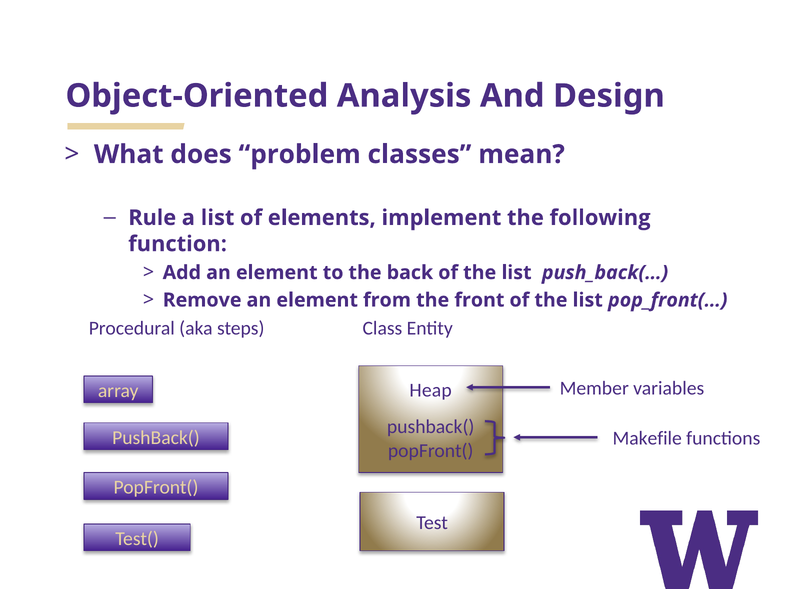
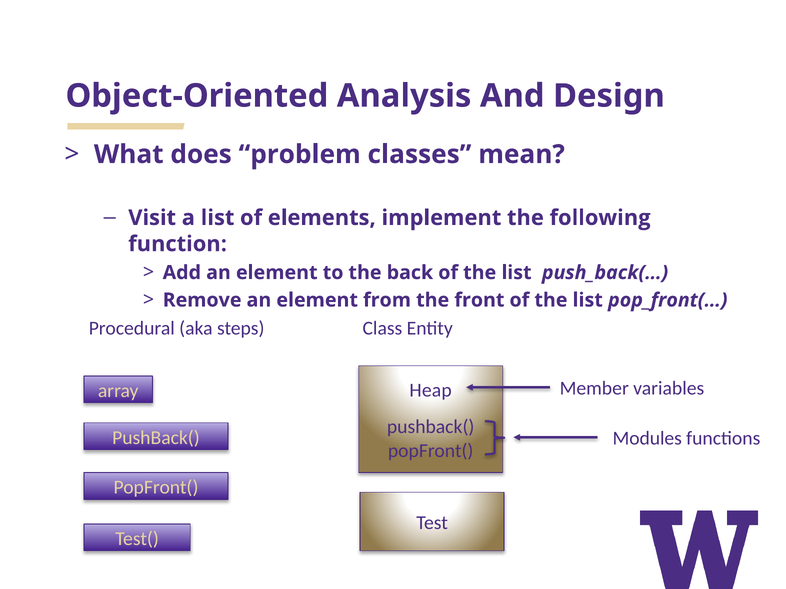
Rule: Rule -> Visit (152, 218)
Makefile: Makefile -> Modules (647, 439)
